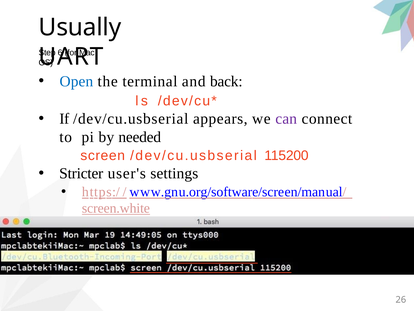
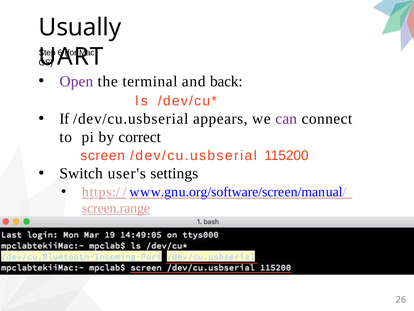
Open colour: blue -> purple (76, 81)
needed: needed -> correct (140, 137)
Stricter: Stricter -> Switch (81, 173)
screen.white: screen.white -> screen.range (116, 208)
